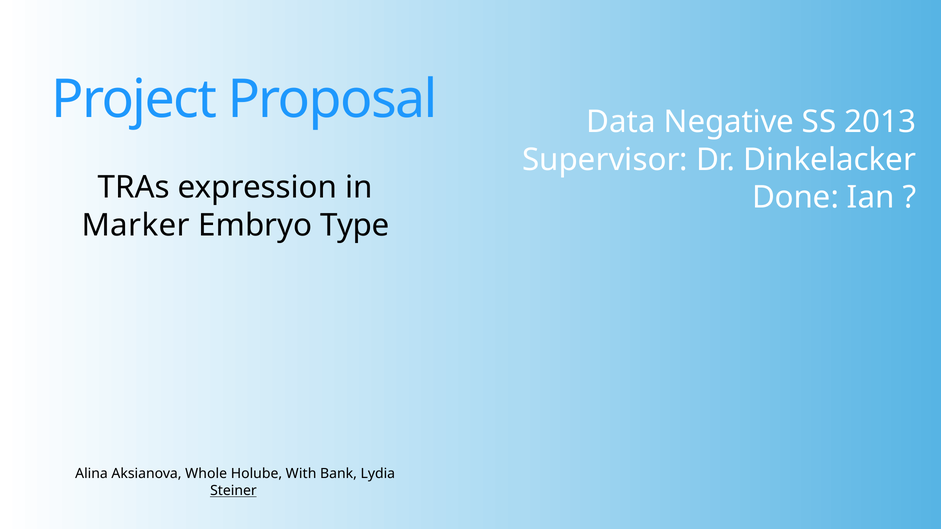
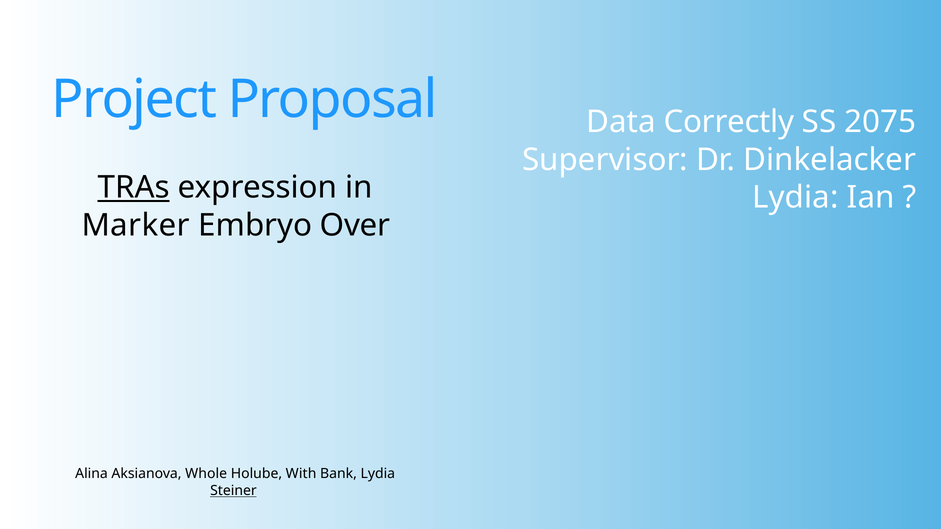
Negative: Negative -> Correctly (729, 122)
2013: 2013 -> 2075 (880, 122)
TRAs underline: none -> present (134, 188)
Done: Done -> Lydia (795, 197)
Type: Type -> Over (355, 225)
